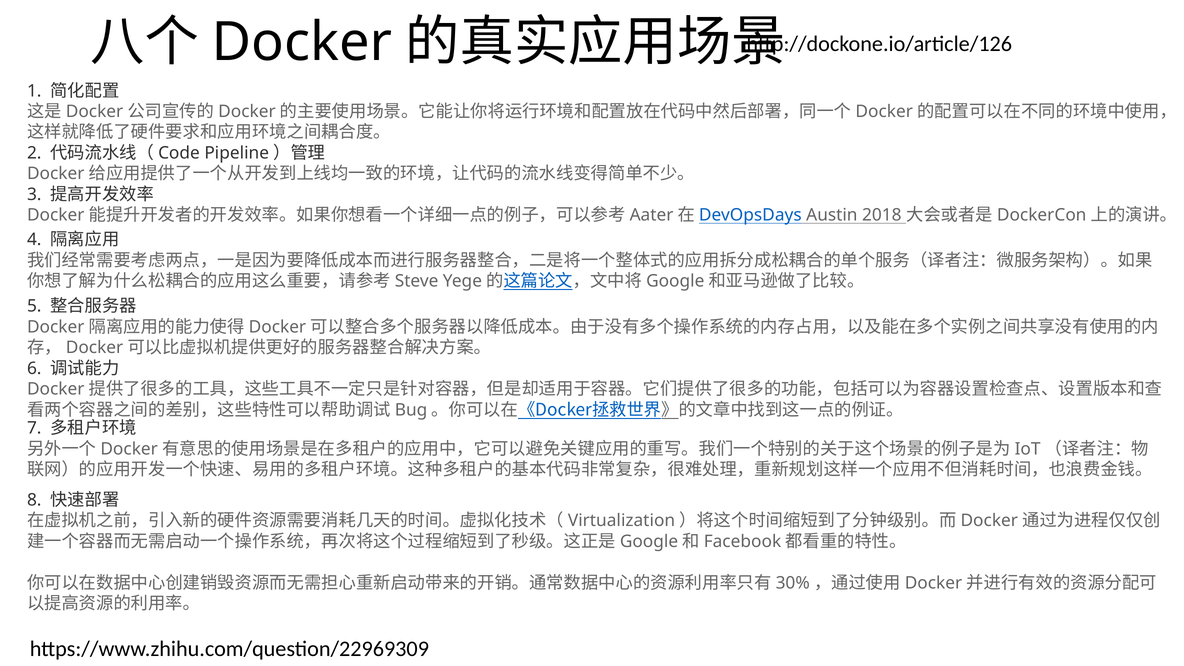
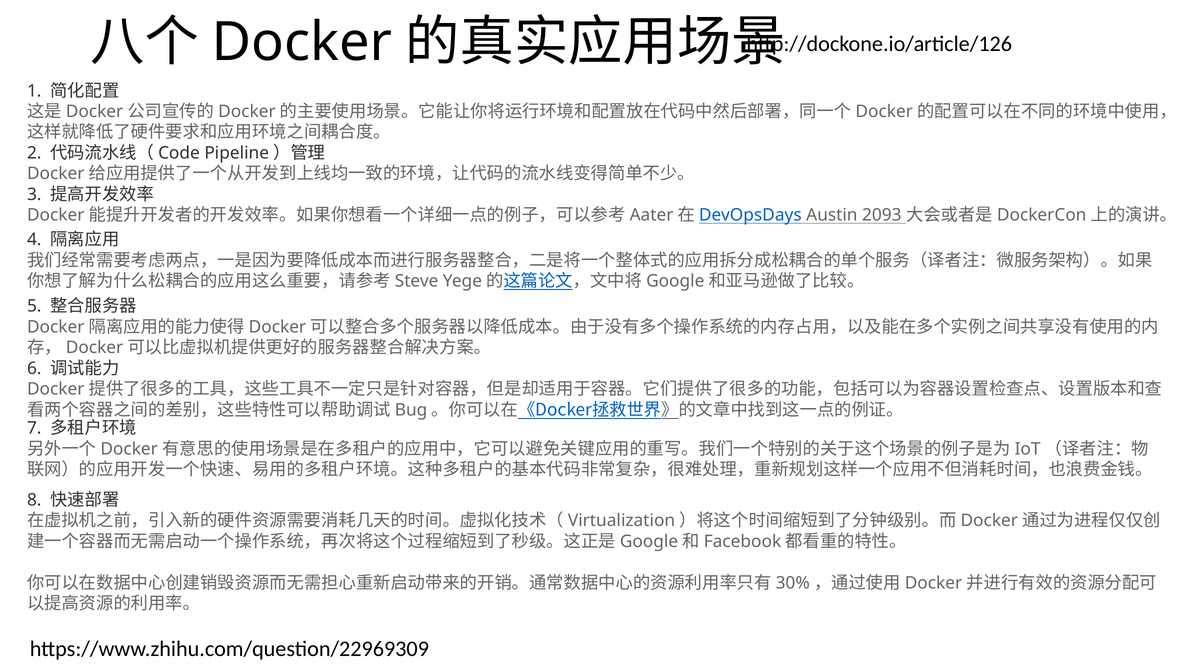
2018: 2018 -> 2093 (882, 215)
